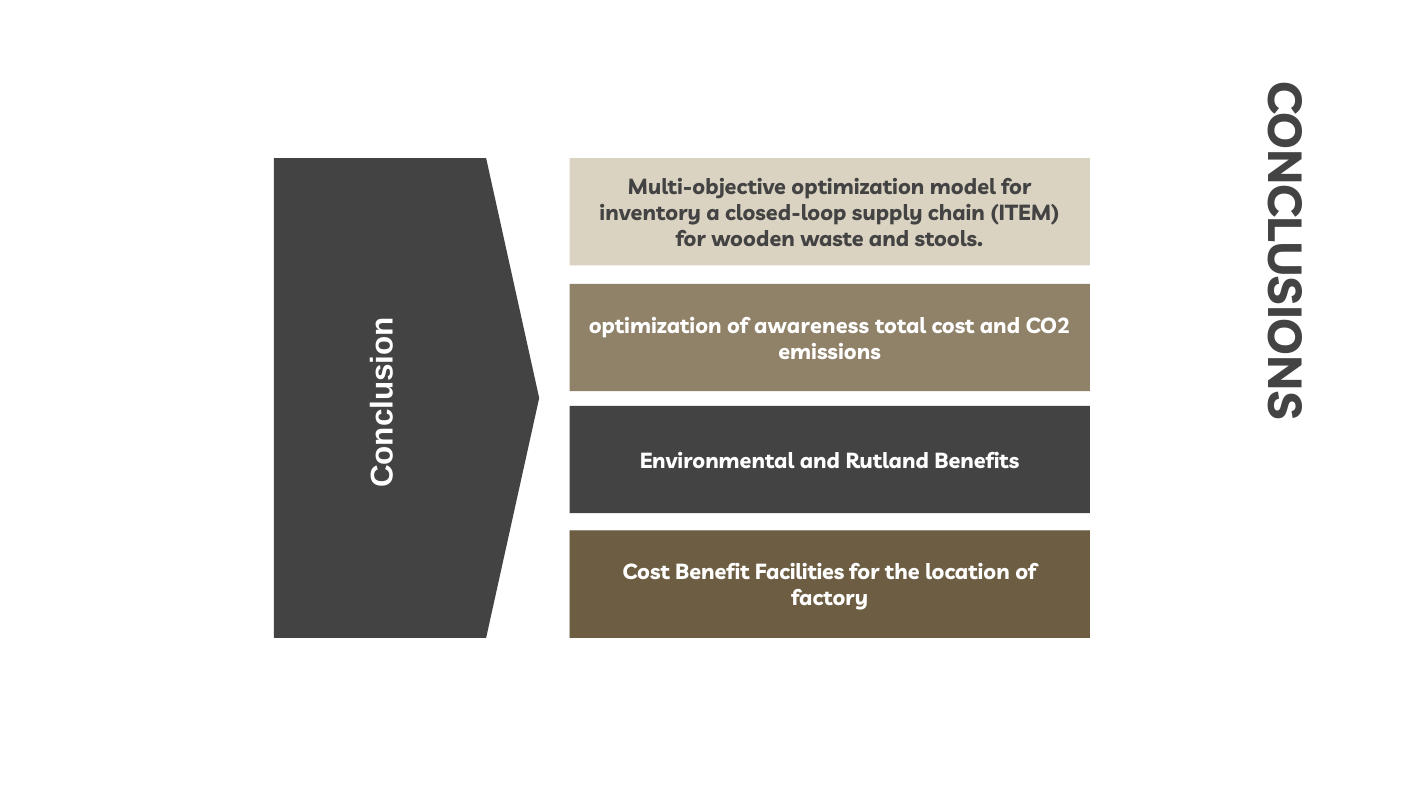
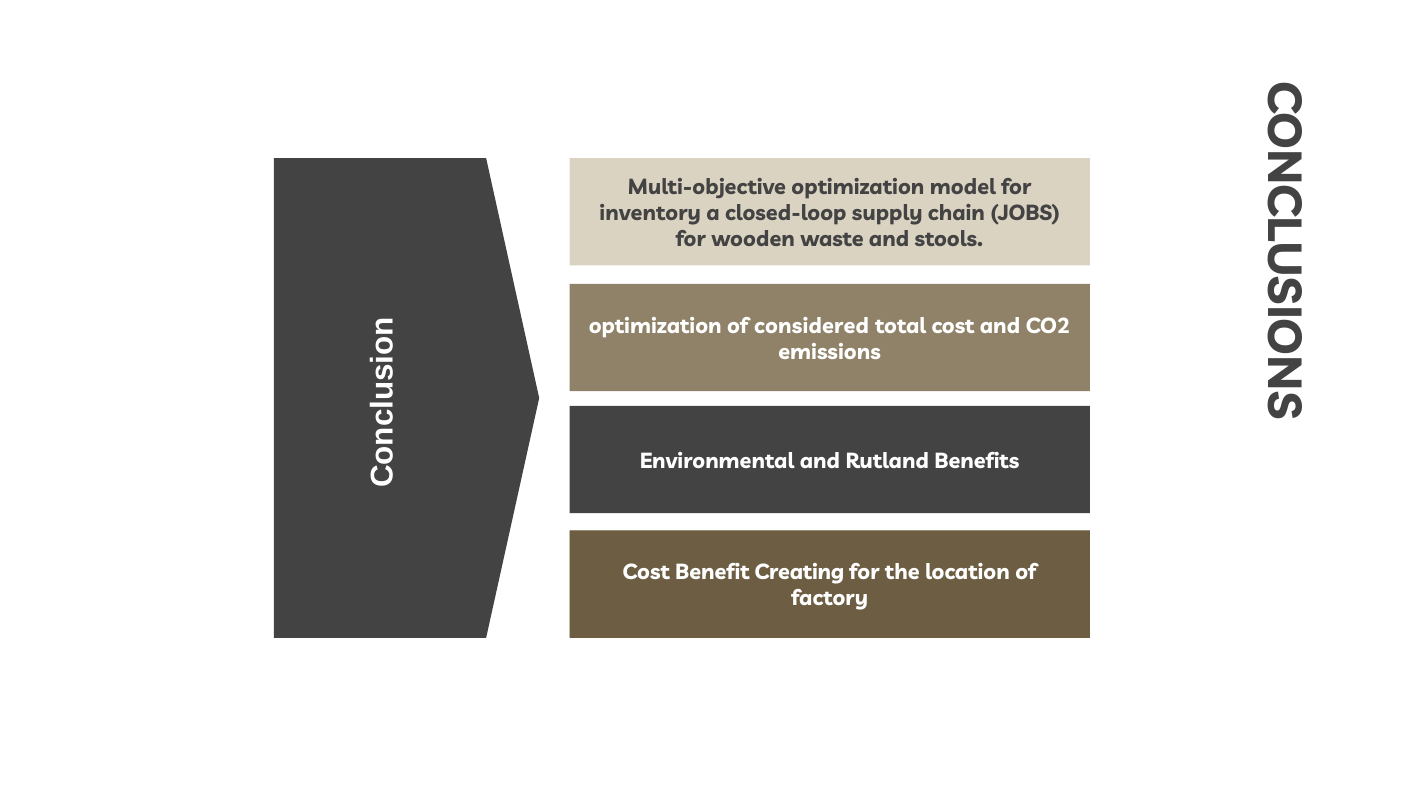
ITEM: ITEM -> JOBS (1025, 213)
awareness: awareness -> considered (812, 326)
Facilities: Facilities -> Creating (800, 573)
